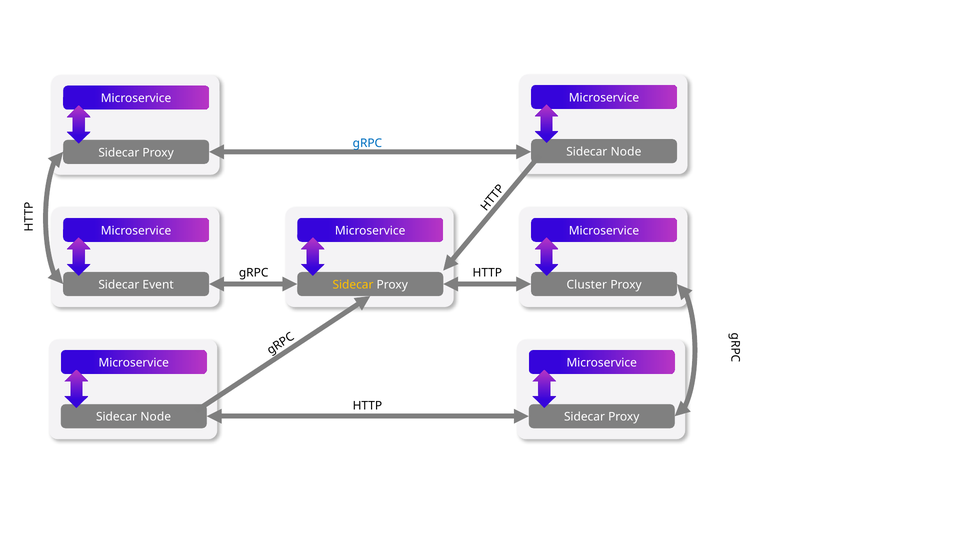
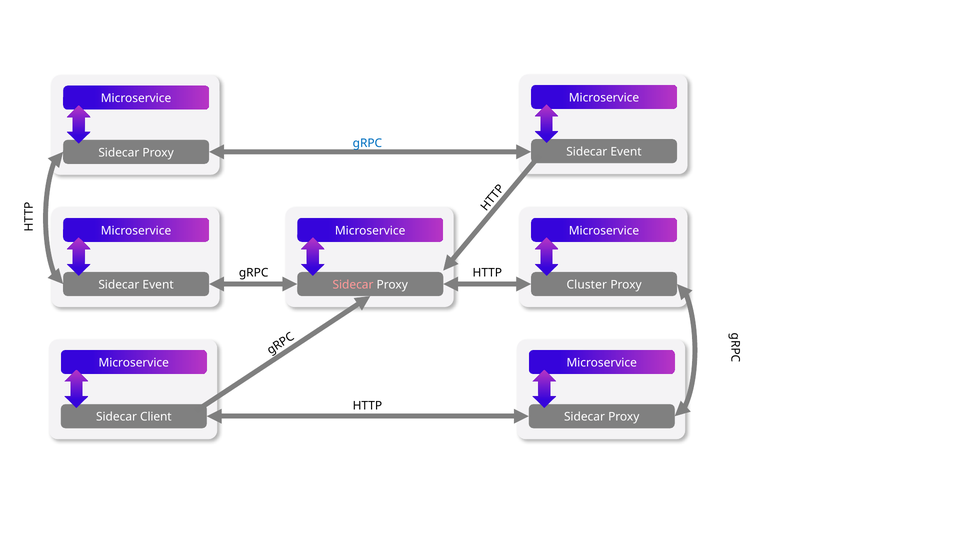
Node: Node -> Event (626, 152)
Sidecar colour: yellow -> pink (353, 285)
Node: Node -> Client (156, 417)
